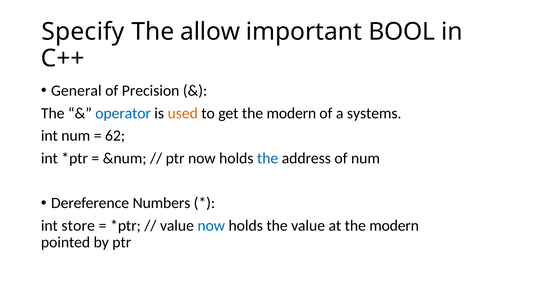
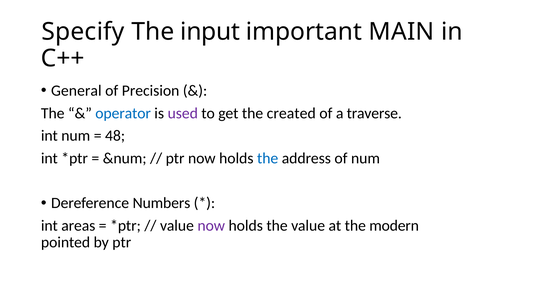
allow: allow -> input (210, 32)
BOOL: BOOL -> MAIN (401, 32)
used colour: orange -> purple (183, 113)
get the modern: modern -> created (291, 113)
systems: systems -> traverse (374, 113)
62: 62 -> 48 (115, 136)
store: store -> areas (78, 226)
now colour: blue -> purple (211, 226)
